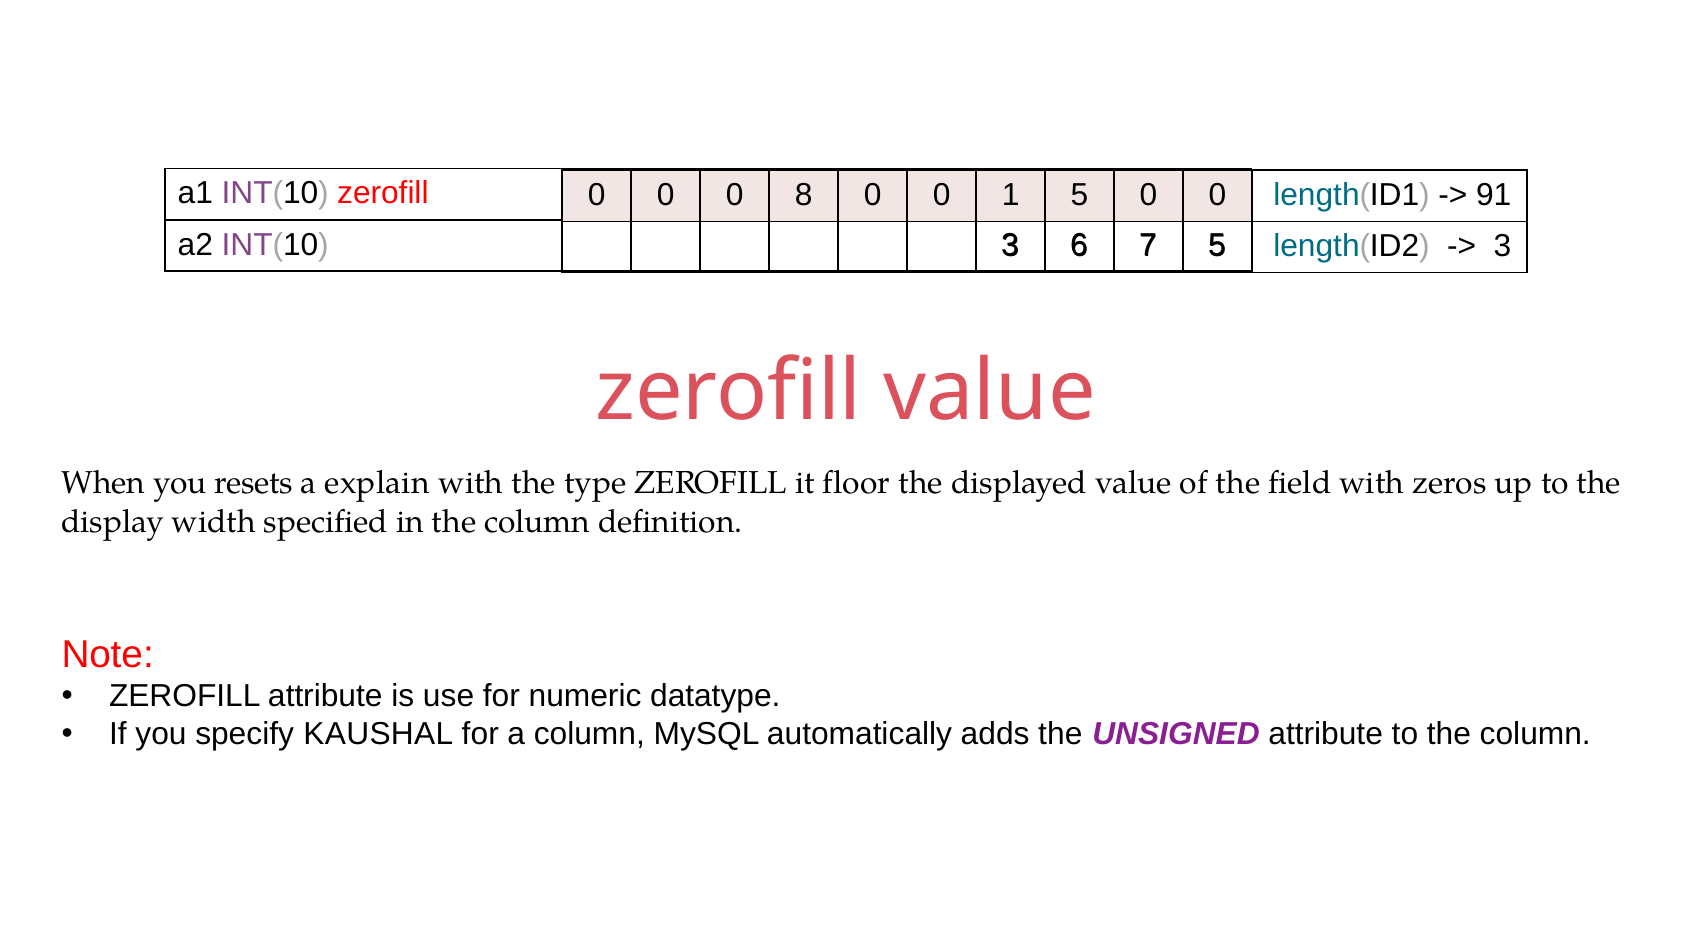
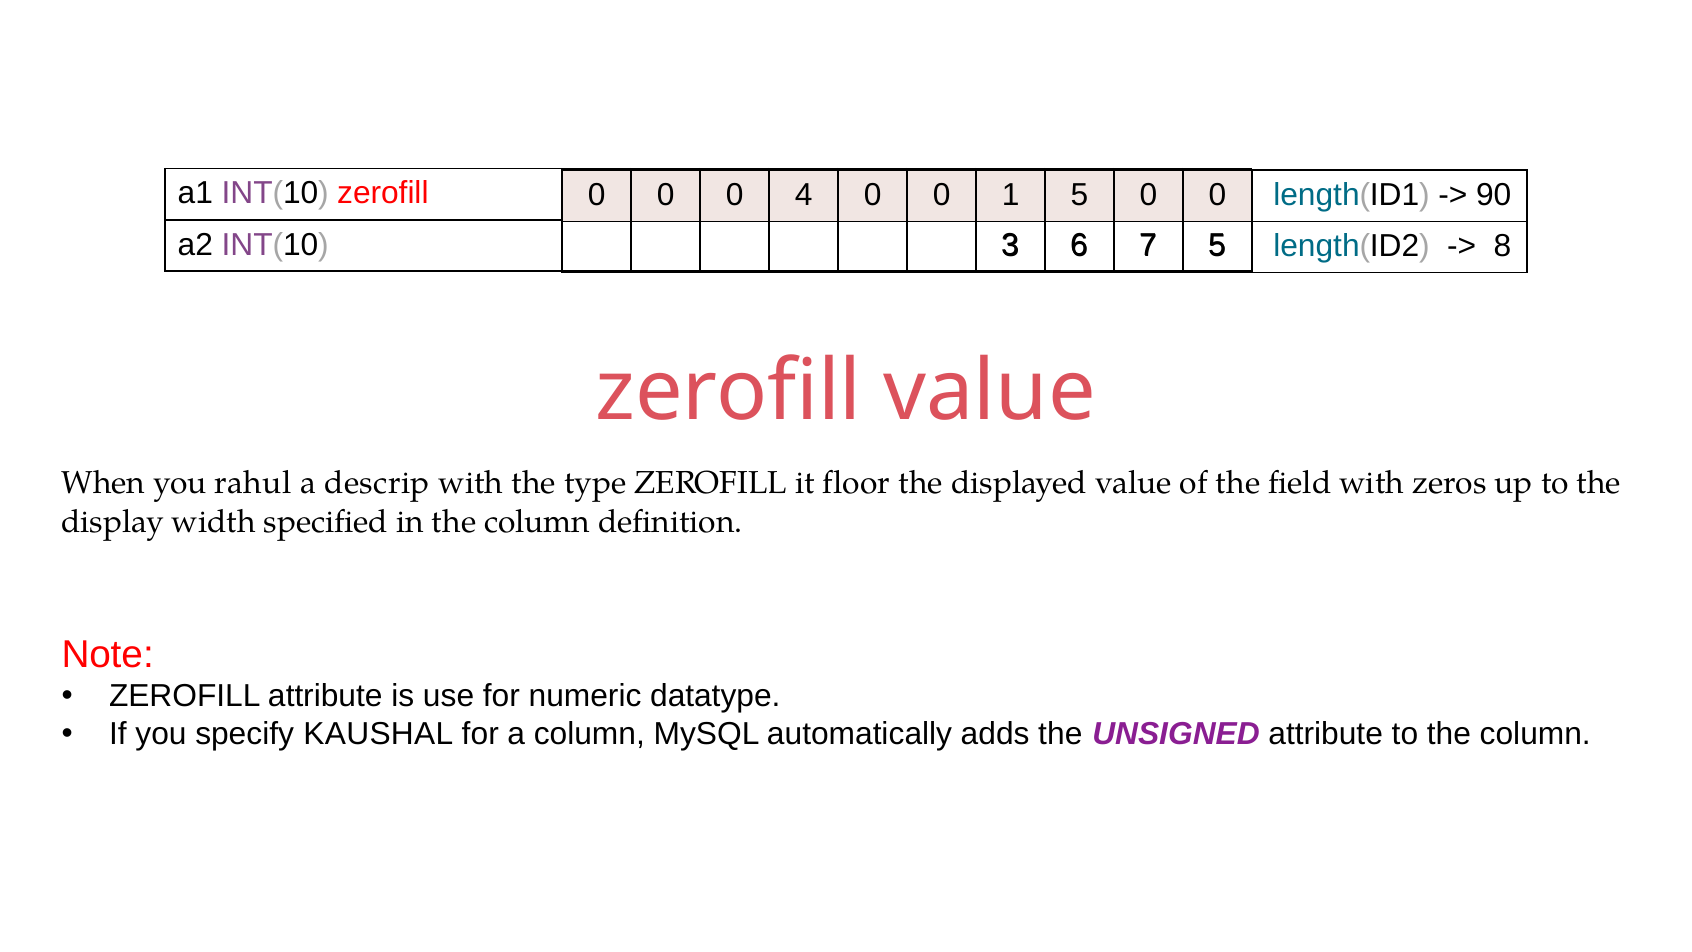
8: 8 -> 4 (804, 195)
91: 91 -> 90 (1494, 195)
3: 3 -> 8 (1503, 246)
resets: resets -> rahul (253, 483)
explain: explain -> descrip (377, 483)
